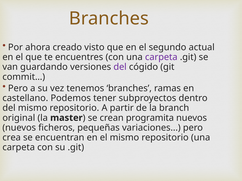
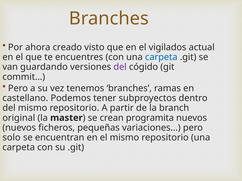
segundo: segundo -> vigilados (168, 47)
carpeta colour: purple -> blue (161, 57)
crea: crea -> solo (12, 138)
